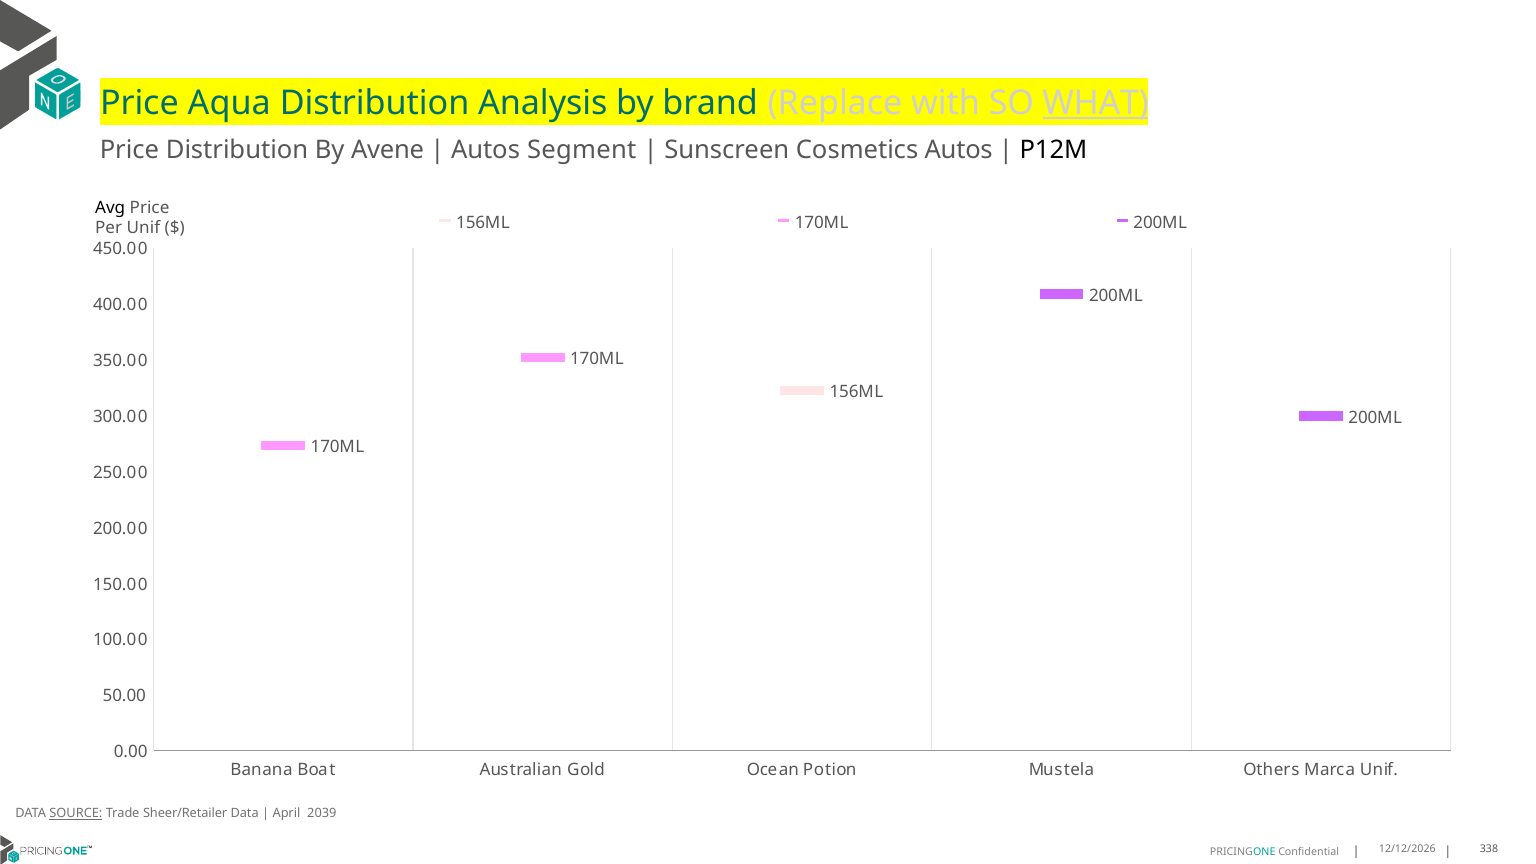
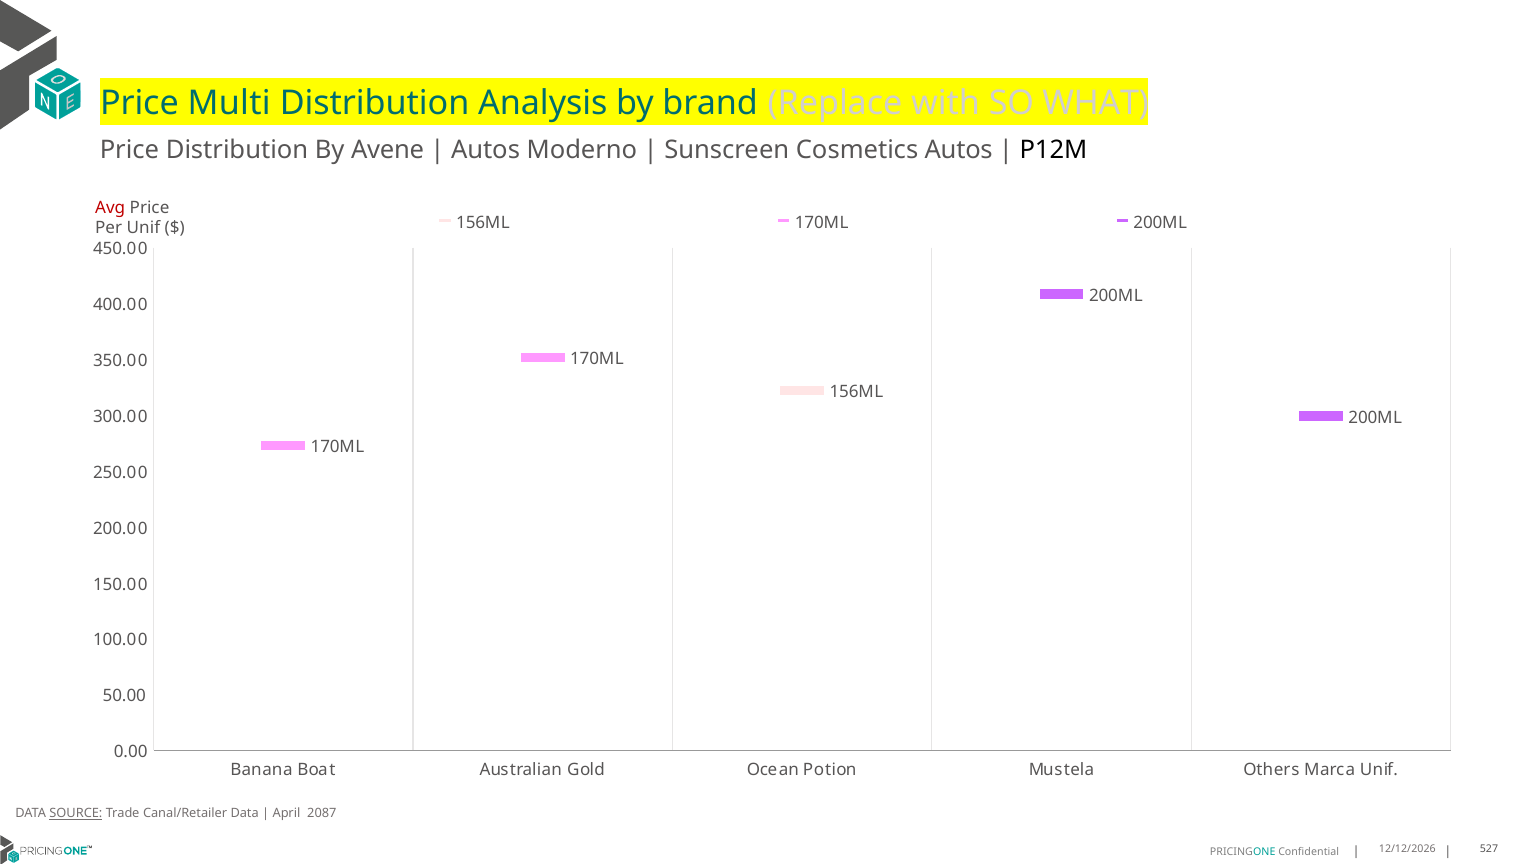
Aqua: Aqua -> Multi (229, 103)
WHAT underline: present -> none (1096, 103)
Segment: Segment -> Moderno (582, 150)
Avg colour: black -> red (110, 208)
Sheer/Retailer: Sheer/Retailer -> Canal/Retailer (185, 814)
2039: 2039 -> 2087 (322, 814)
338: 338 -> 527 (1489, 850)
